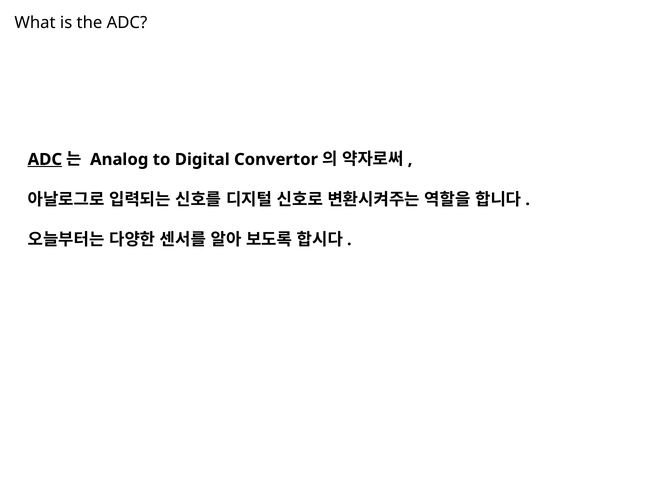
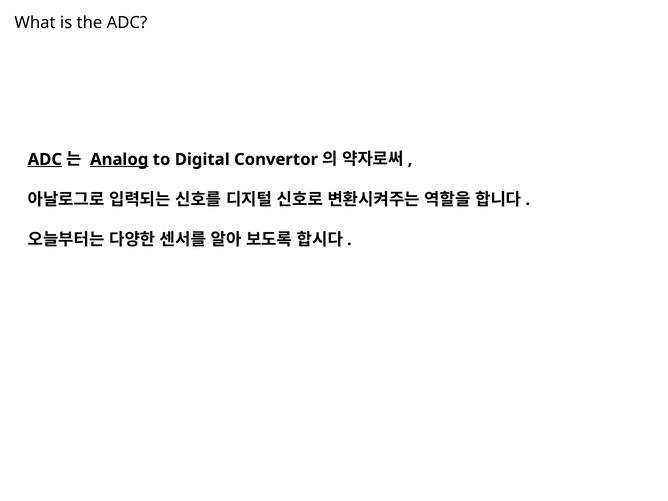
Analog underline: none -> present (119, 159)
